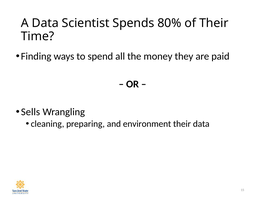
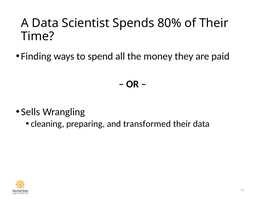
environment: environment -> transformed (147, 124)
